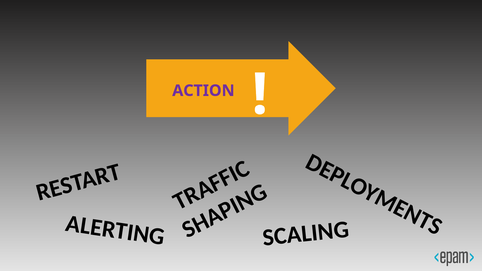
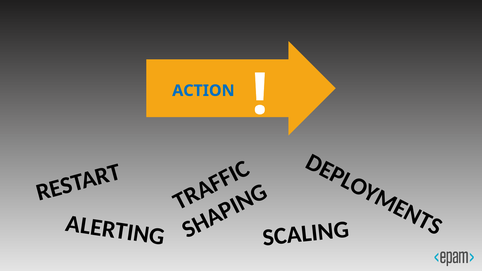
ACTION colour: purple -> blue (203, 91)
